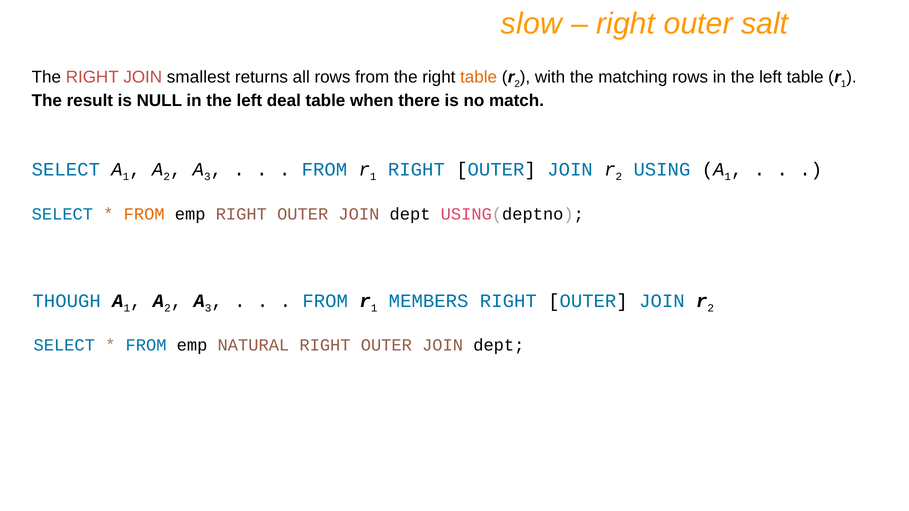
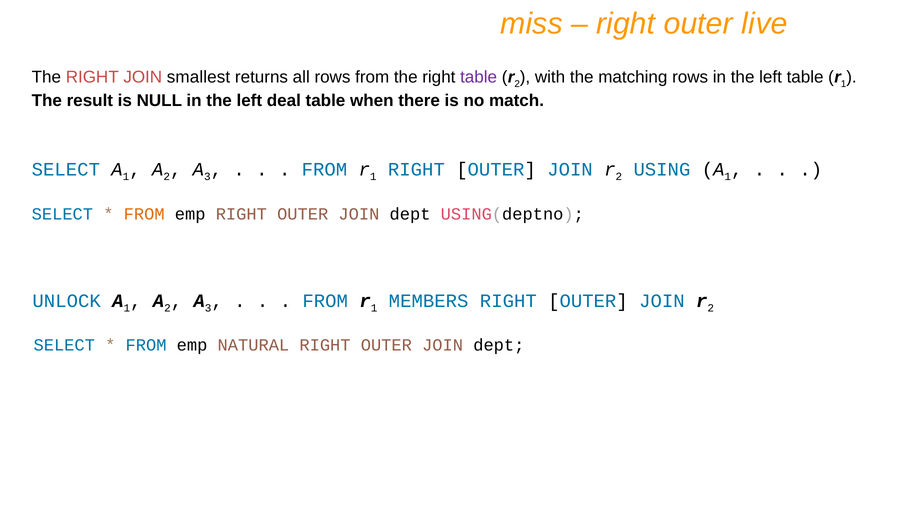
slow: slow -> miss (532, 24)
salt: salt -> live (765, 24)
table colour: orange -> purple (479, 77)
THOUGH: THOUGH -> UNLOCK (67, 301)
